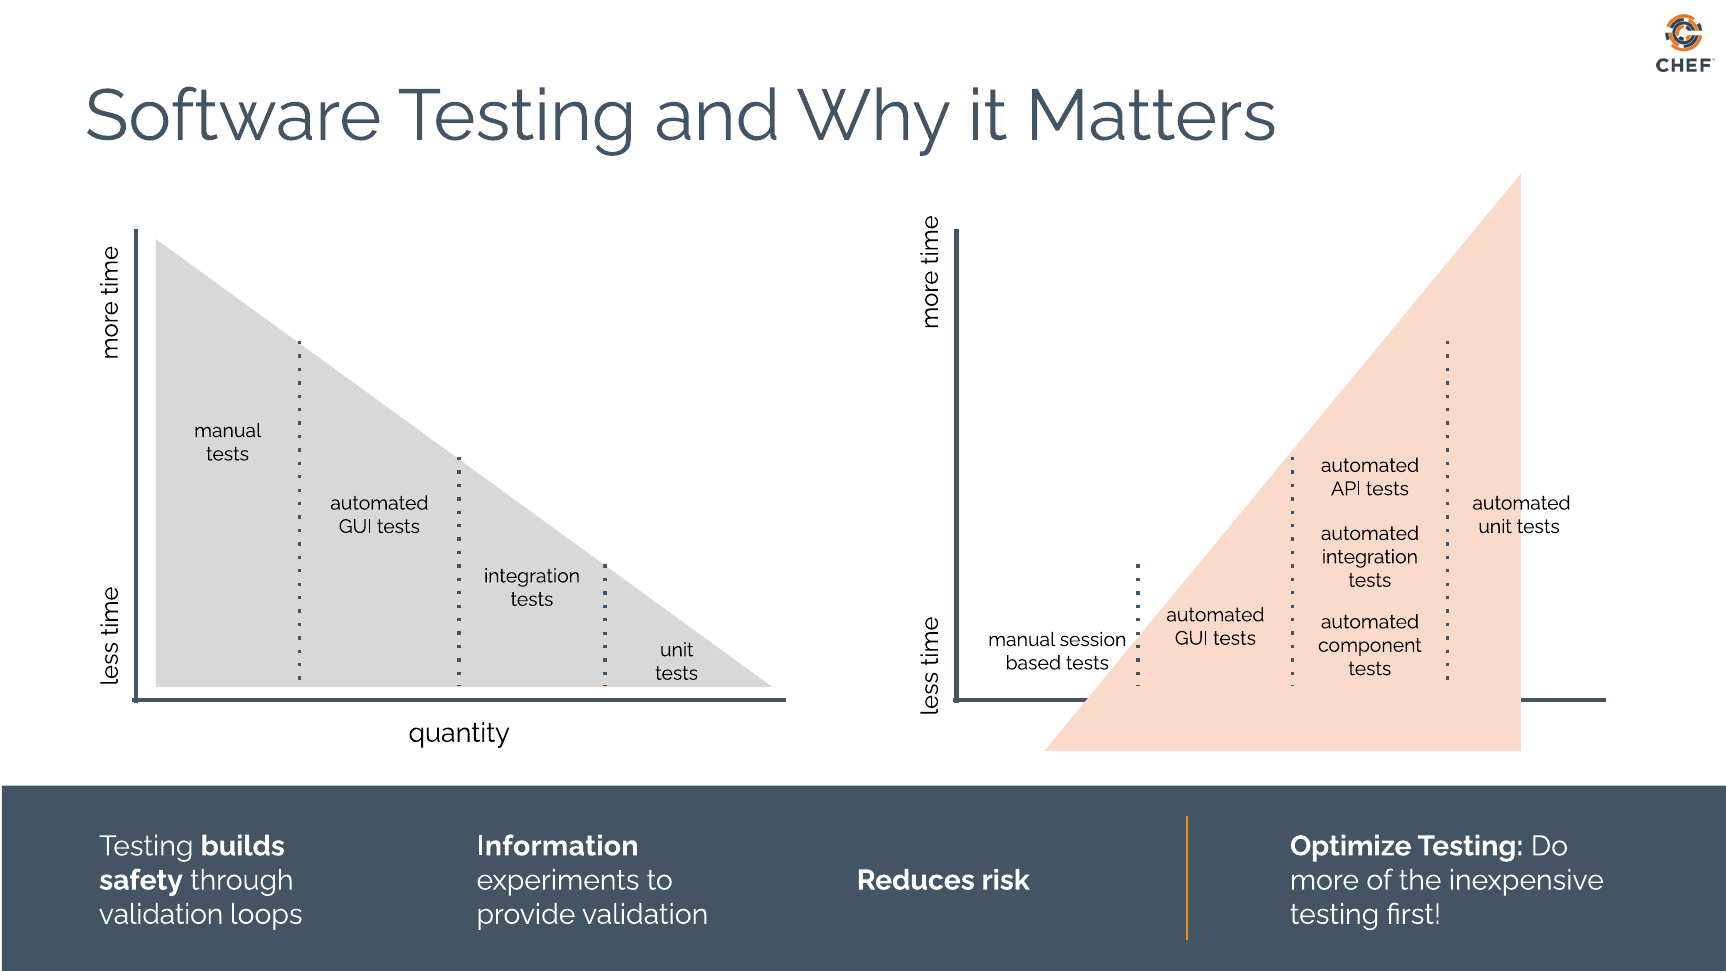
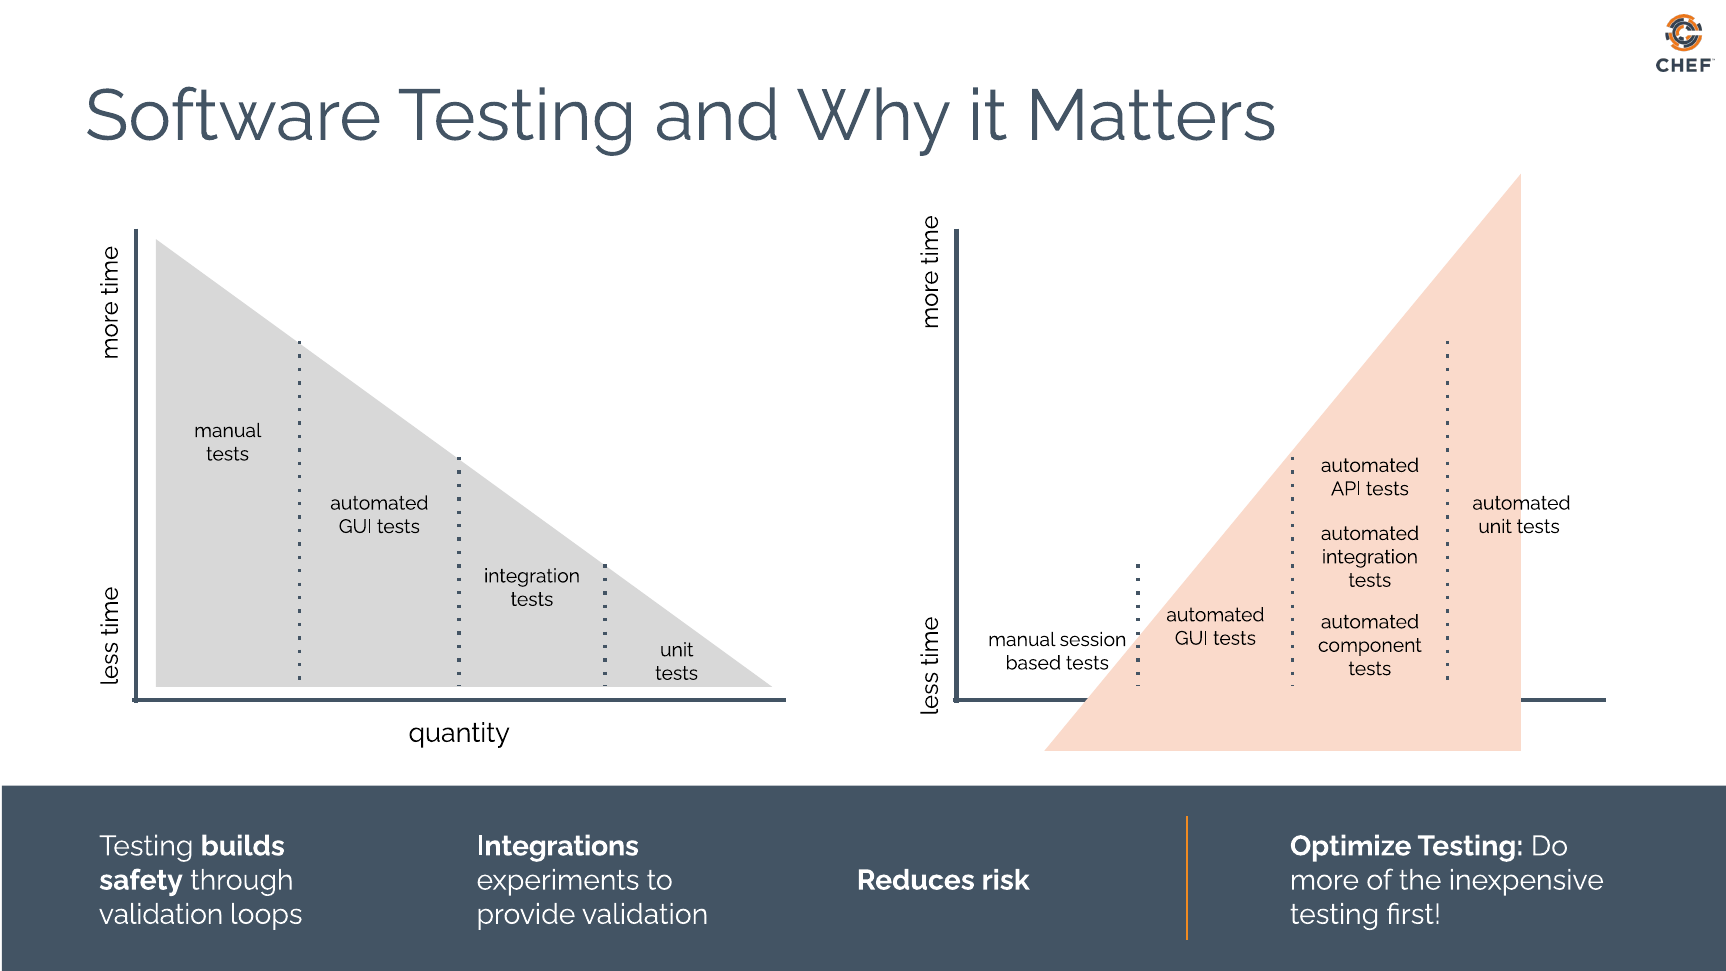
Information: Information -> Integrations (558, 846)
